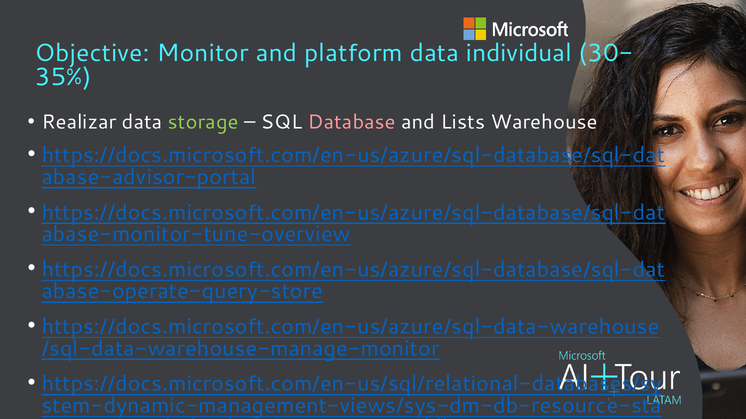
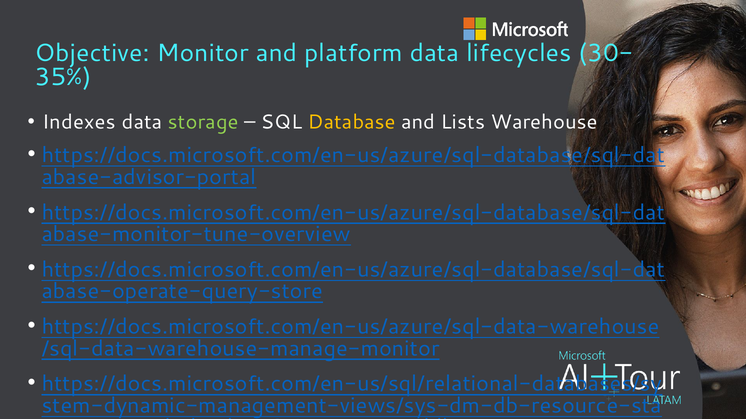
individual: individual -> lifecycles (519, 53)
Realizar: Realizar -> Indexes (79, 122)
Database colour: pink -> yellow (352, 122)
